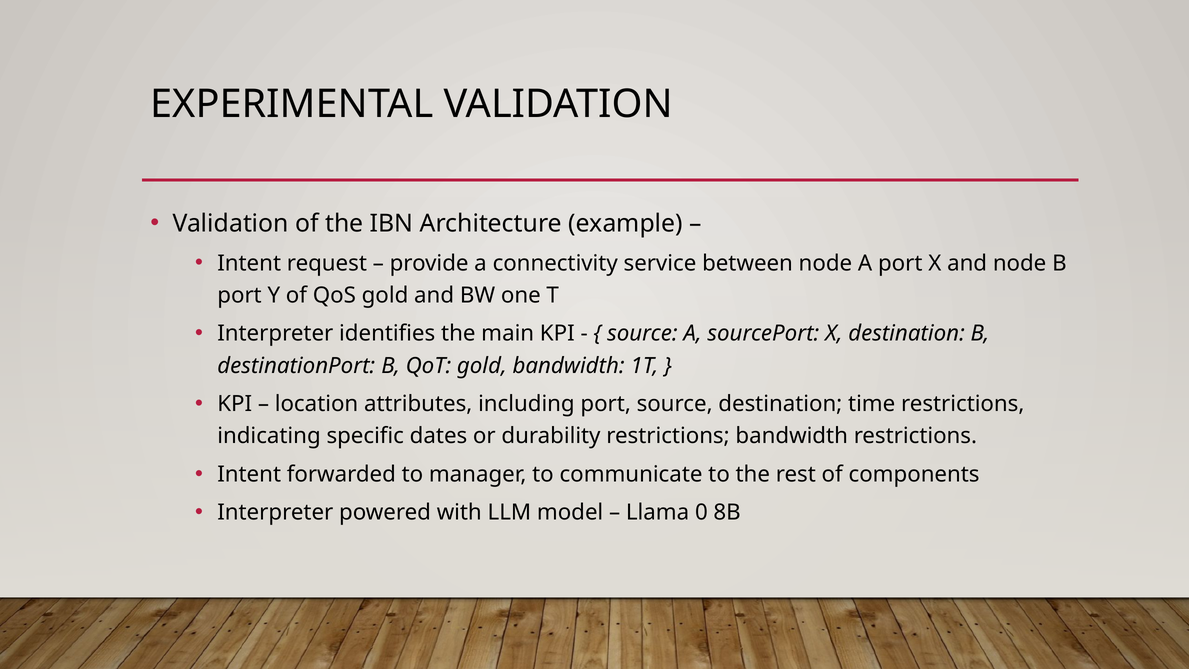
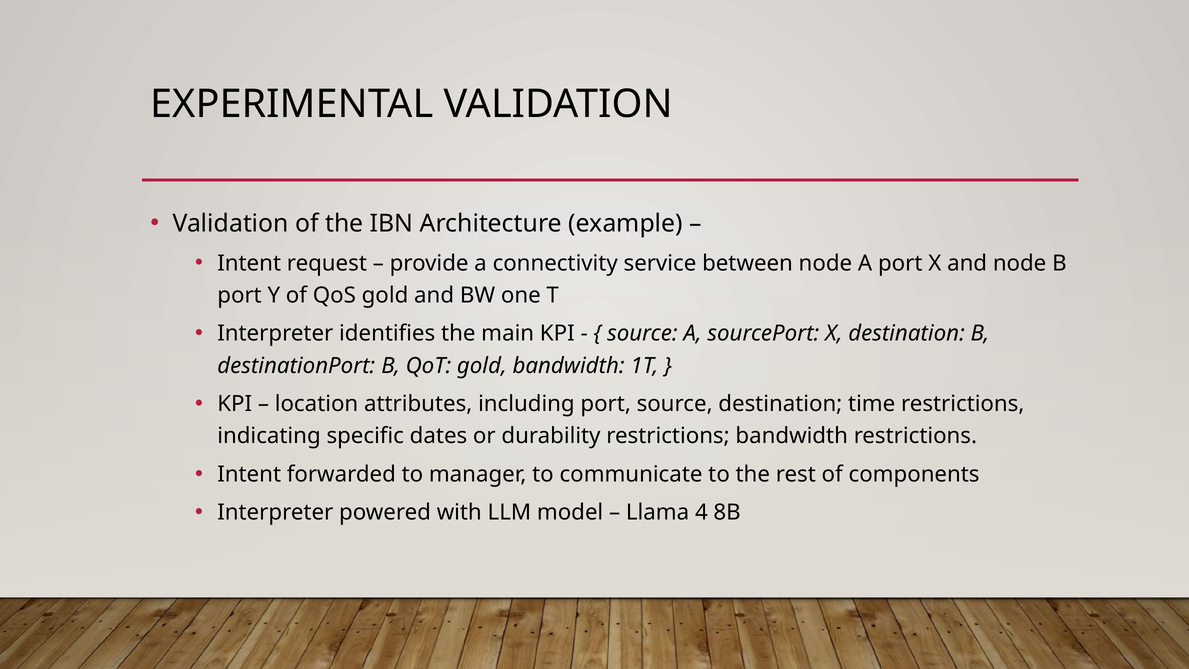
0: 0 -> 4 (701, 512)
